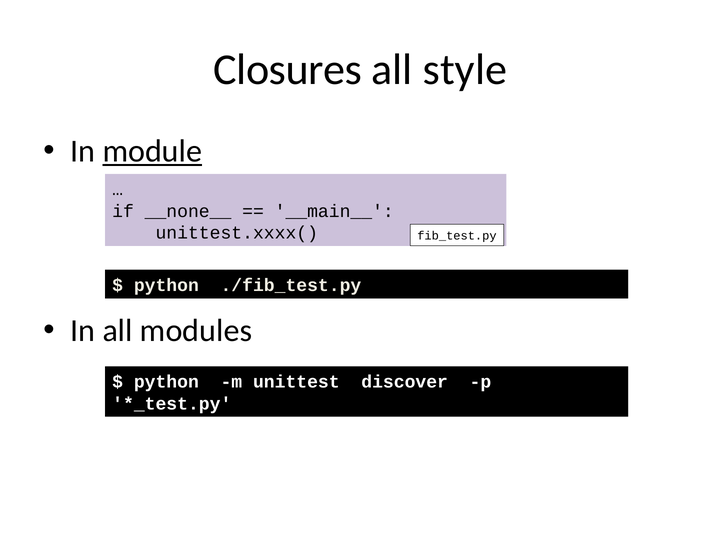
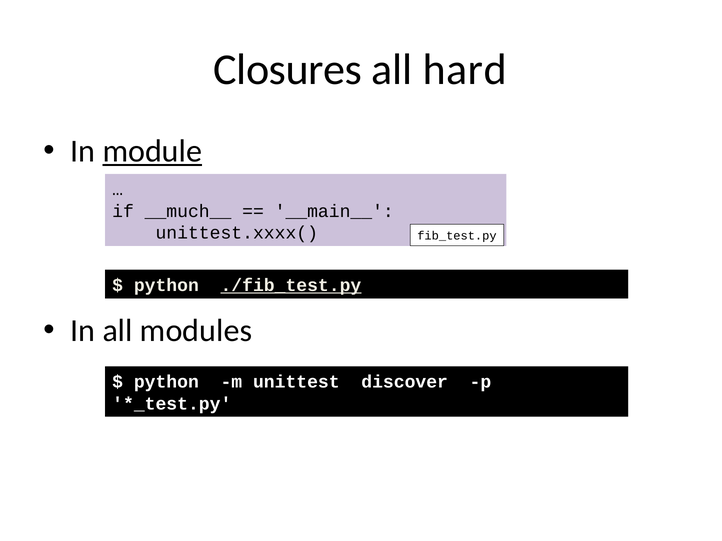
style: style -> hard (465, 70)
__none__: __none__ -> __much__ (188, 211)
./fib_test.py underline: none -> present (291, 286)
